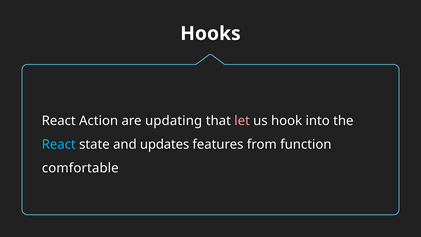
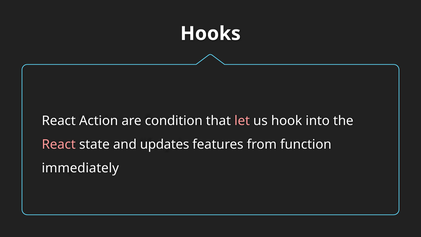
updating: updating -> condition (174, 121)
React colour: light blue -> pink (59, 144)
comfortable: comfortable -> immediately (80, 168)
